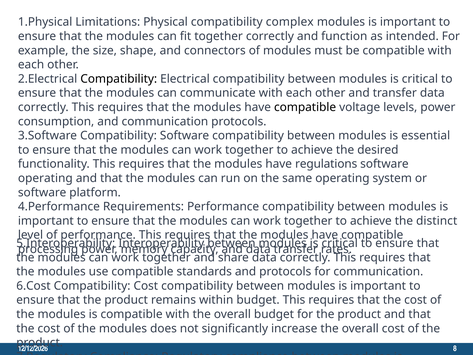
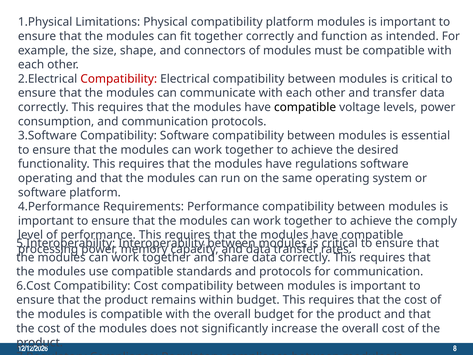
compatibility complex: complex -> platform (290, 22)
Compatibility colour: black -> red (119, 79)
the distinct: distinct -> comply (437, 221)
